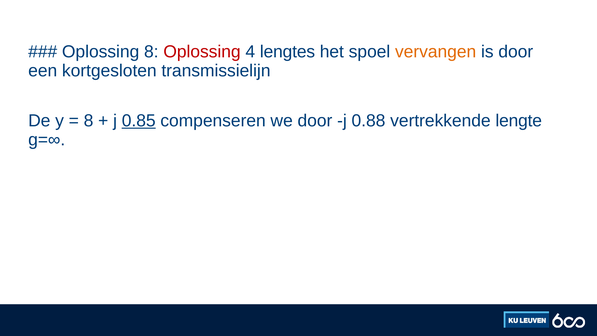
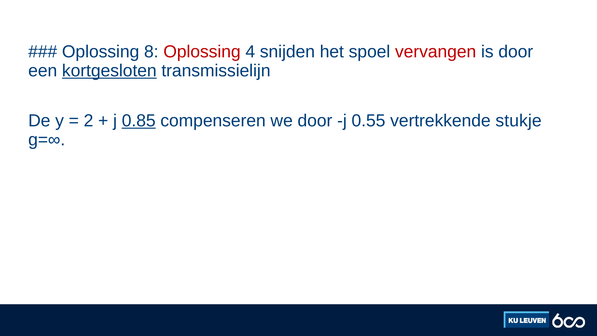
lengtes: lengtes -> snijden (287, 52)
vervangen colour: orange -> red (436, 52)
kortgesloten underline: none -> present (109, 71)
8: 8 -> 2 (89, 121)
0.88: 0.88 -> 0.55 (368, 121)
lengte: lengte -> stukje (519, 121)
